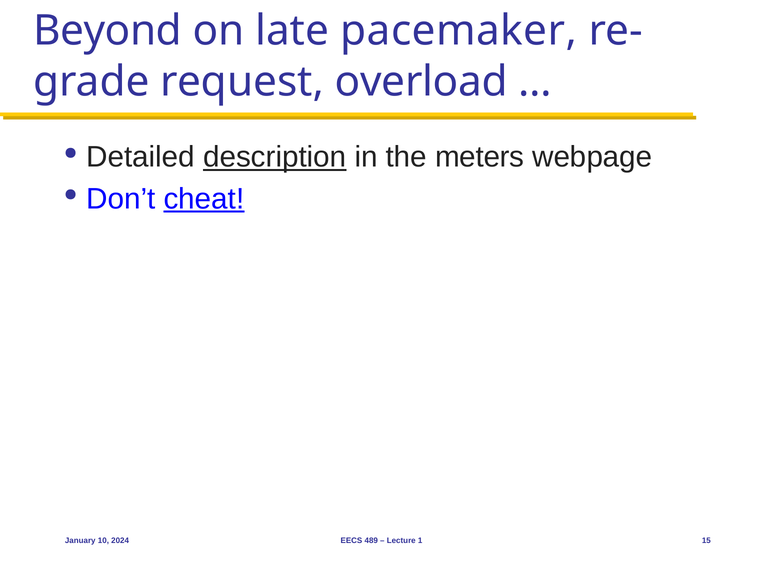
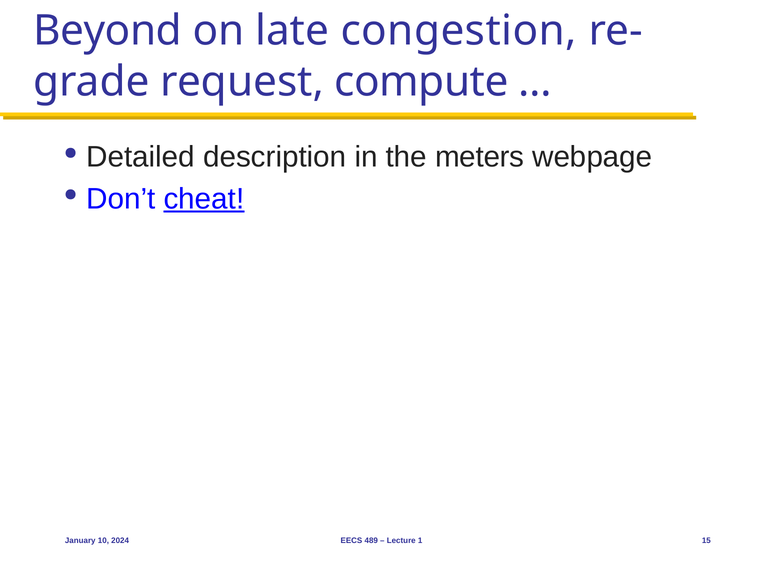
pacemaker: pacemaker -> congestion (459, 31)
overload: overload -> compute (421, 82)
description underline: present -> none (275, 157)
